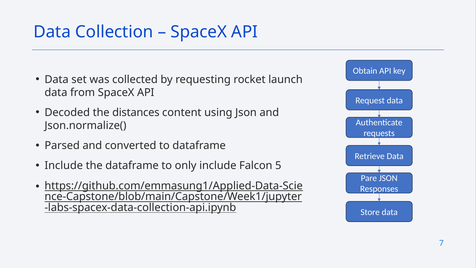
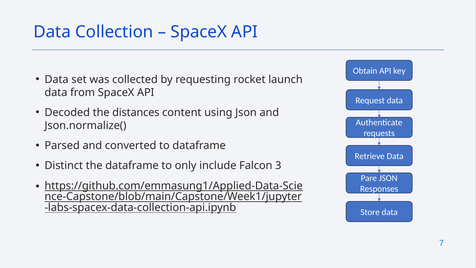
Include: Include -> Distinct (64, 166)
5: 5 -> 3 (278, 166)
